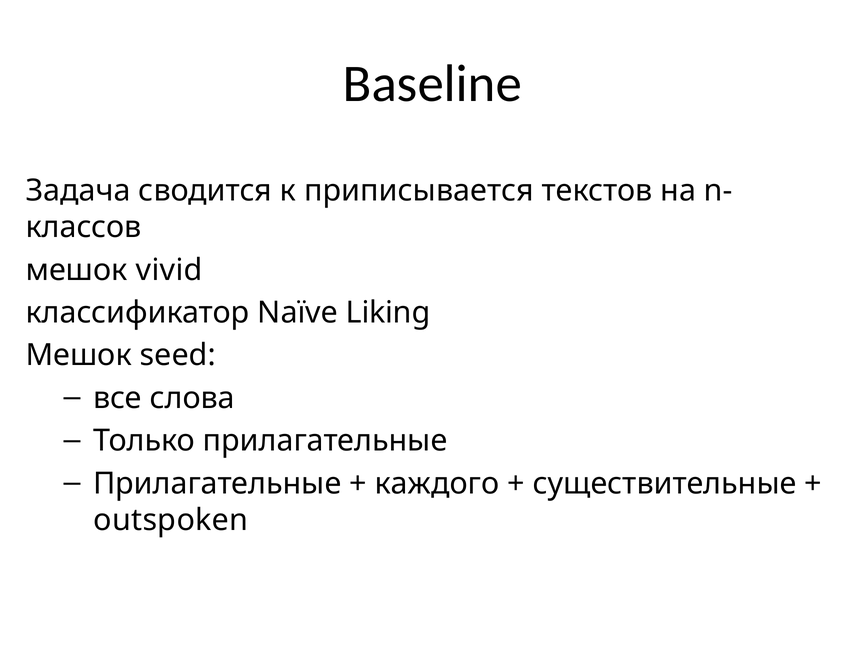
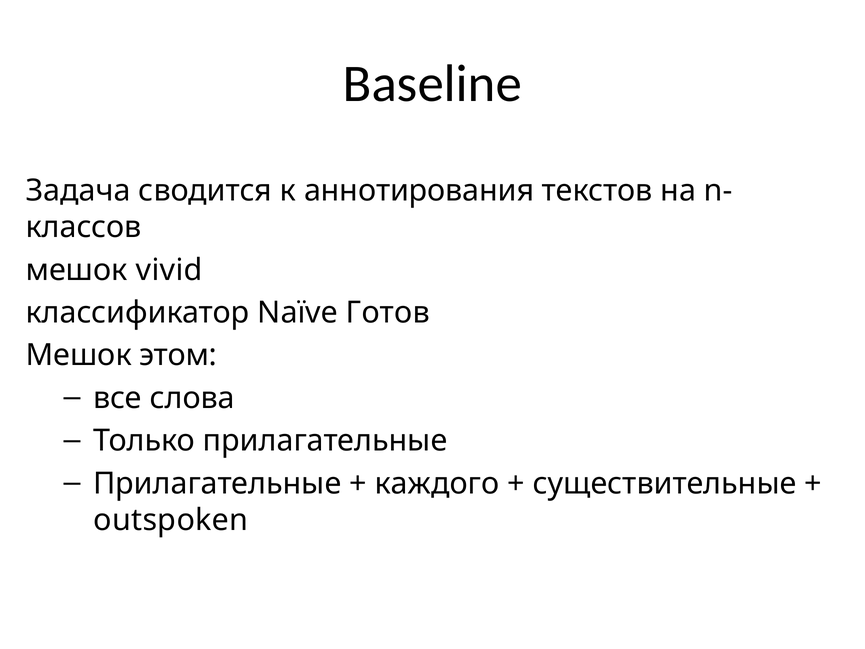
приписывается: приписывается -> аннотирования (419, 191)
Liking: Liking -> Готов (388, 313)
seed: seed -> этом (178, 355)
